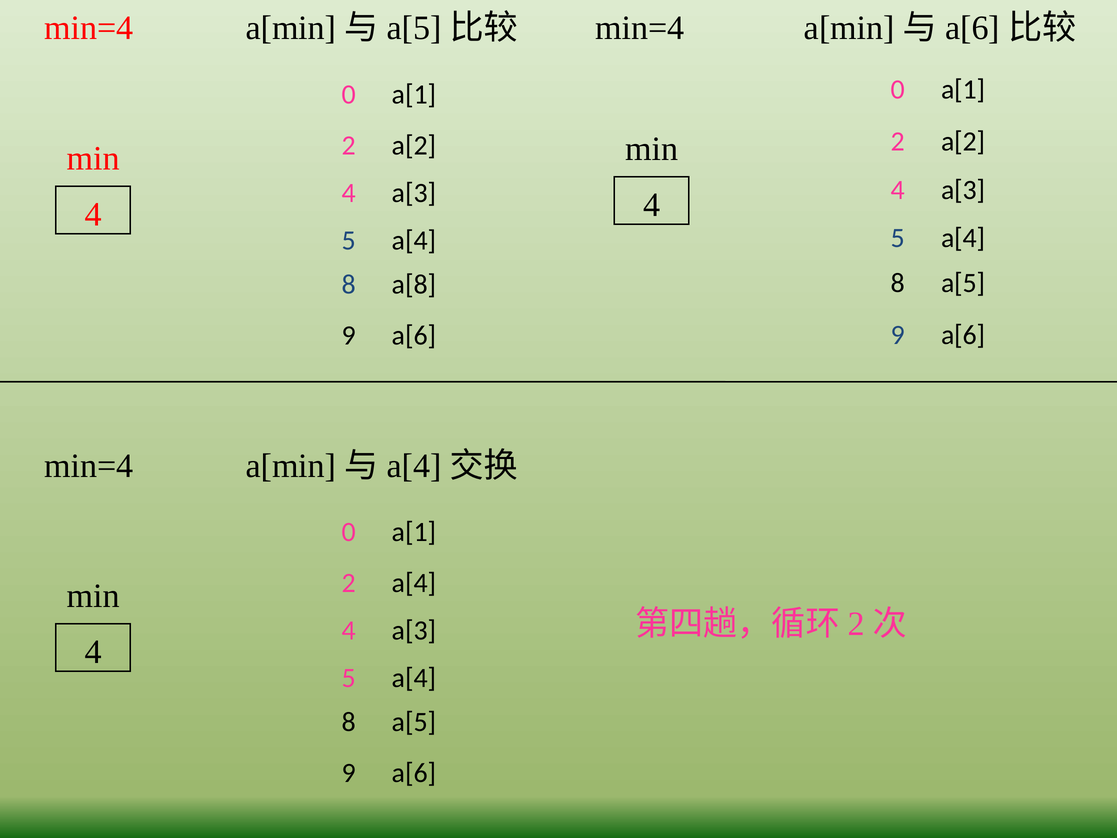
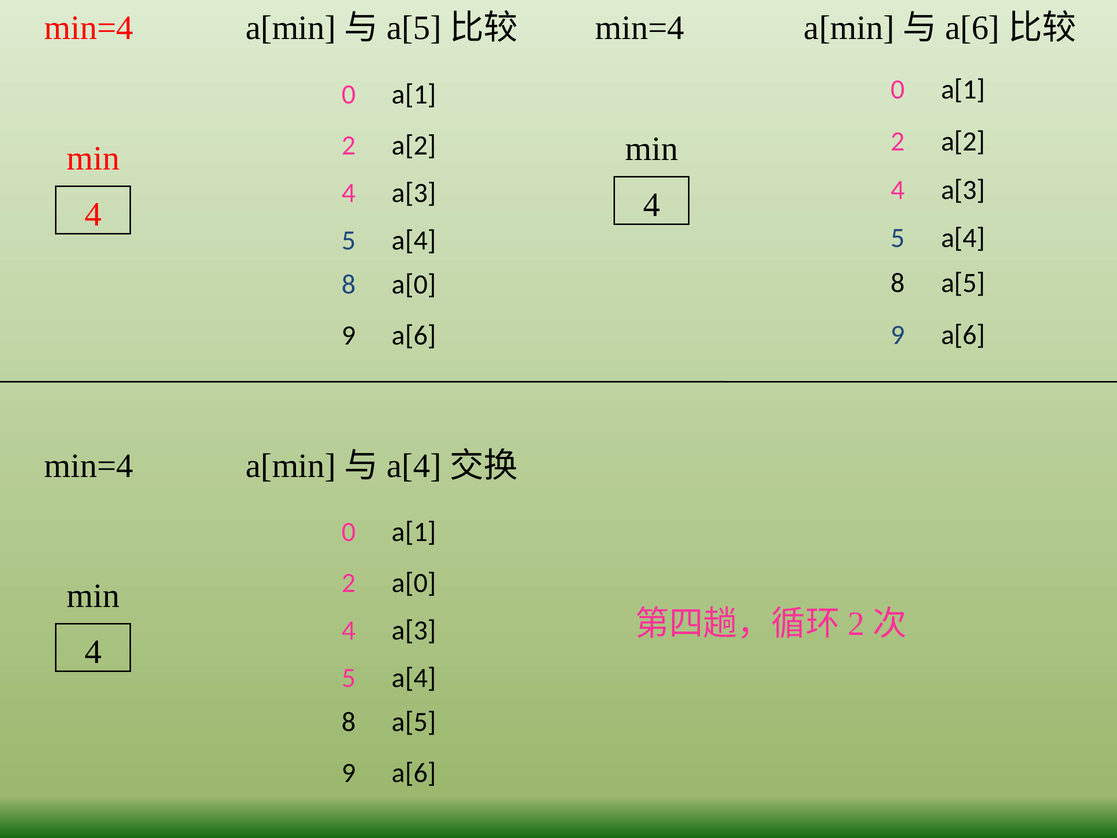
a[8: a[8 -> a[0 (414, 284)
a[4: a[4 -> a[0 (414, 583)
